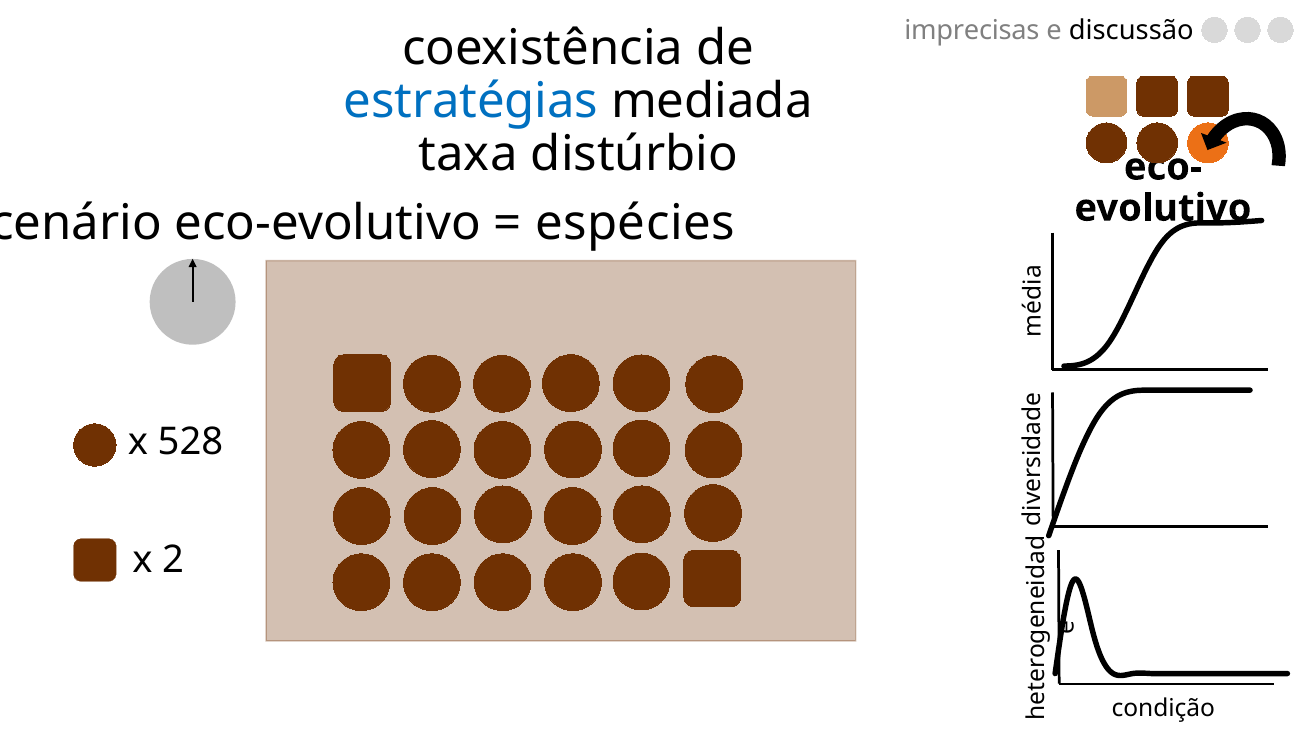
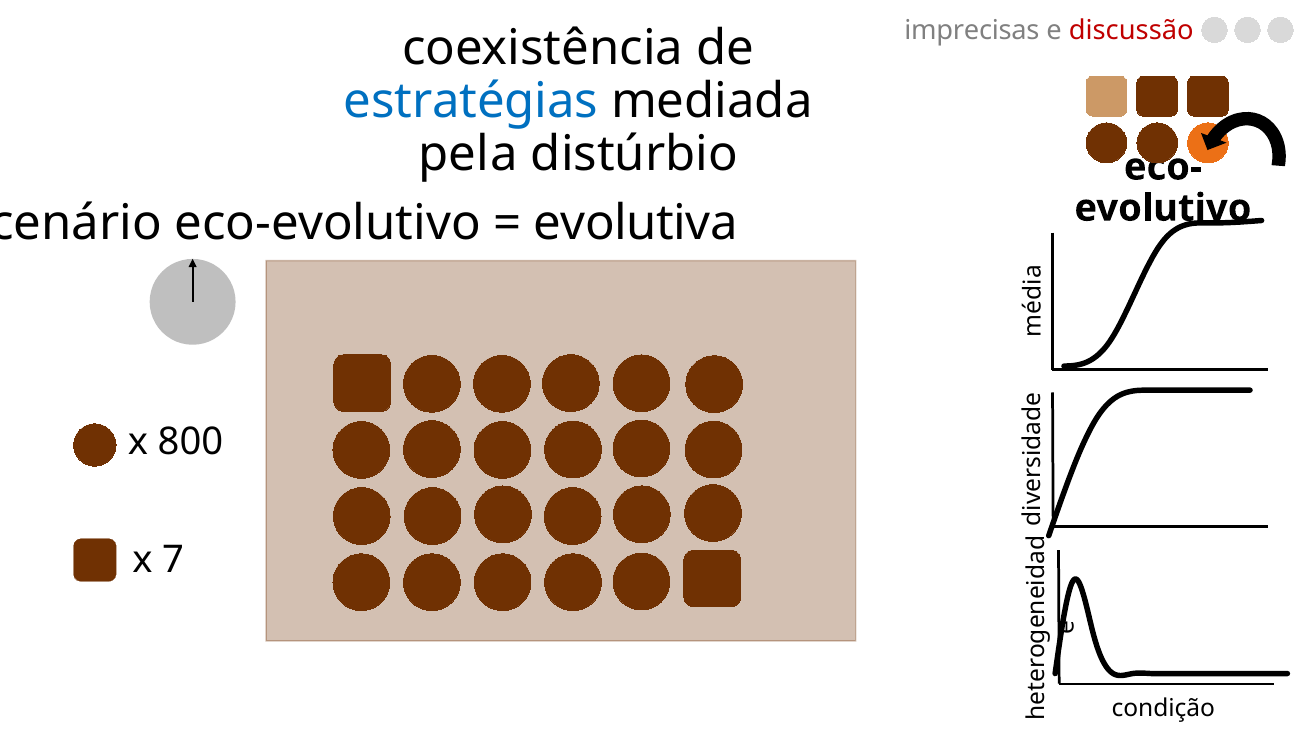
discussão colour: black -> red (1131, 31)
taxa: taxa -> pela (468, 154)
espécies: espécies -> evolutiva (636, 224)
528: 528 -> 800 (190, 442)
2: 2 -> 7 (173, 560)
